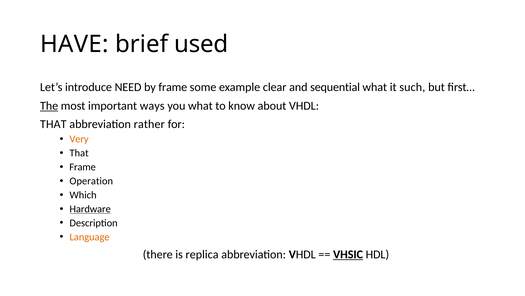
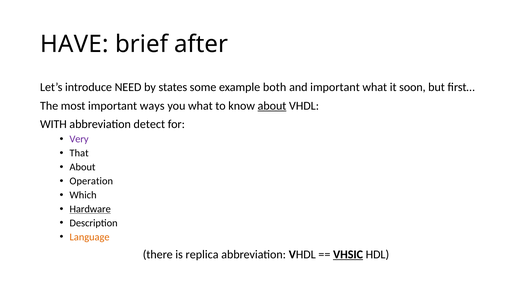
used: used -> after (201, 44)
by frame: frame -> states (173, 87)
clear: clear -> both (275, 87)
and sequential: sequential -> important (335, 87)
such: such -> soon (412, 87)
The underline: present -> none (49, 105)
about underline: none -> present (272, 105)
THAT: THAT -> WITH (53, 124)
rather: rather -> detect (149, 124)
Very colour: orange -> purple (79, 139)
Frame: Frame -> About (83, 167)
